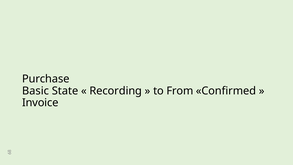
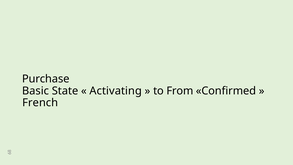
Recording: Recording -> Activating (116, 91)
Invoice: Invoice -> French (40, 103)
